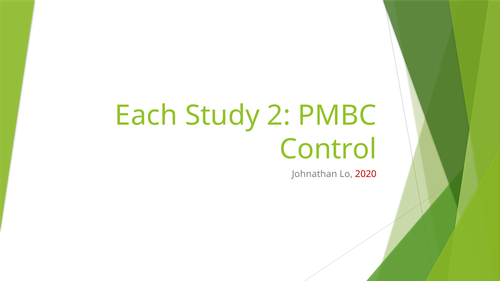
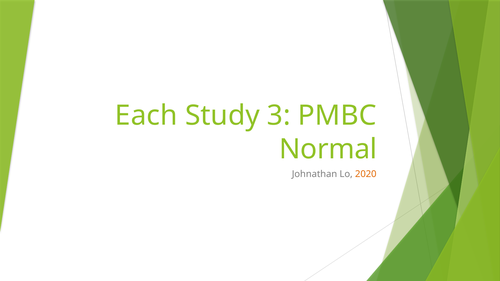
2: 2 -> 3 (279, 116)
Control: Control -> Normal (328, 149)
2020 colour: red -> orange (366, 174)
